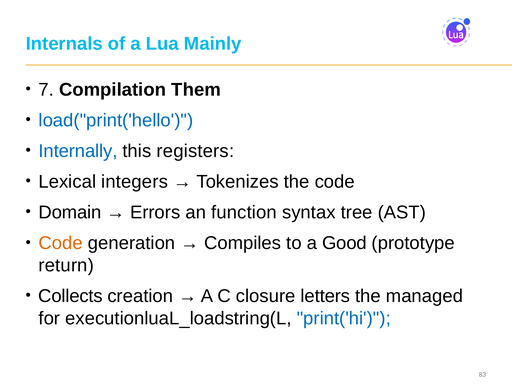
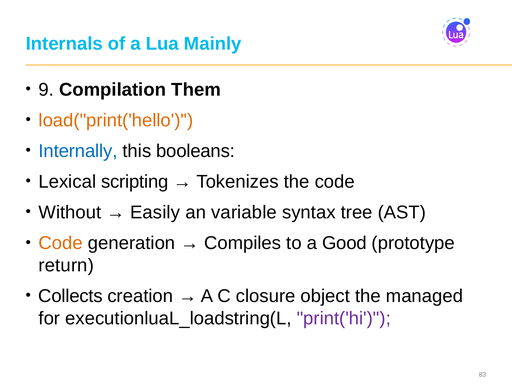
7: 7 -> 9 (46, 90)
load("print('hello colour: blue -> orange (116, 120)
registers: registers -> booleans (196, 151)
integers: integers -> scripting (135, 182)
Domain: Domain -> Without (70, 213)
Errors: Errors -> Easily (155, 213)
function: function -> variable (244, 213)
letters: letters -> object (325, 296)
print('hi colour: blue -> purple (344, 318)
